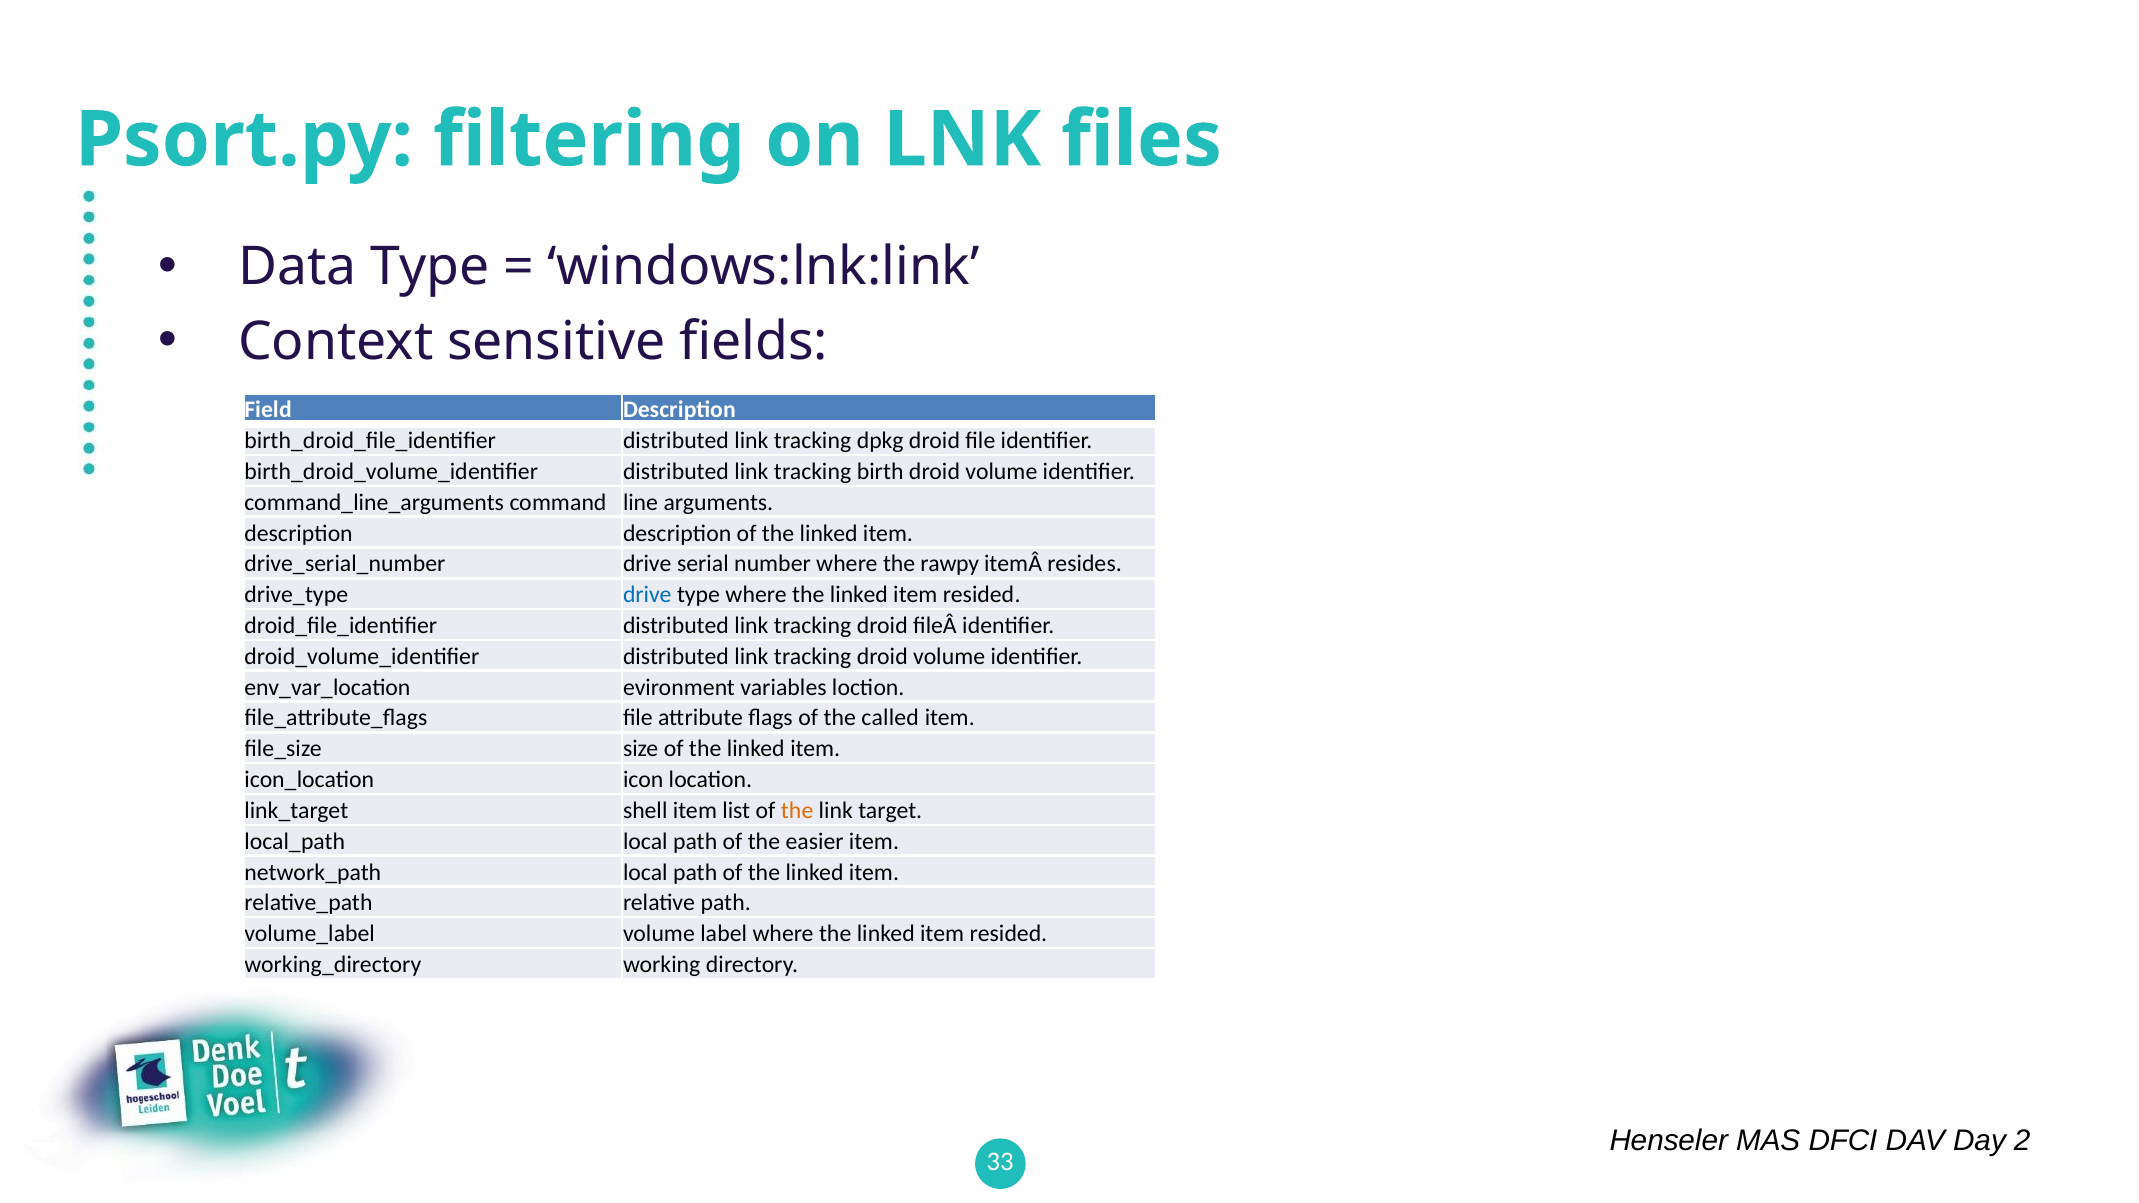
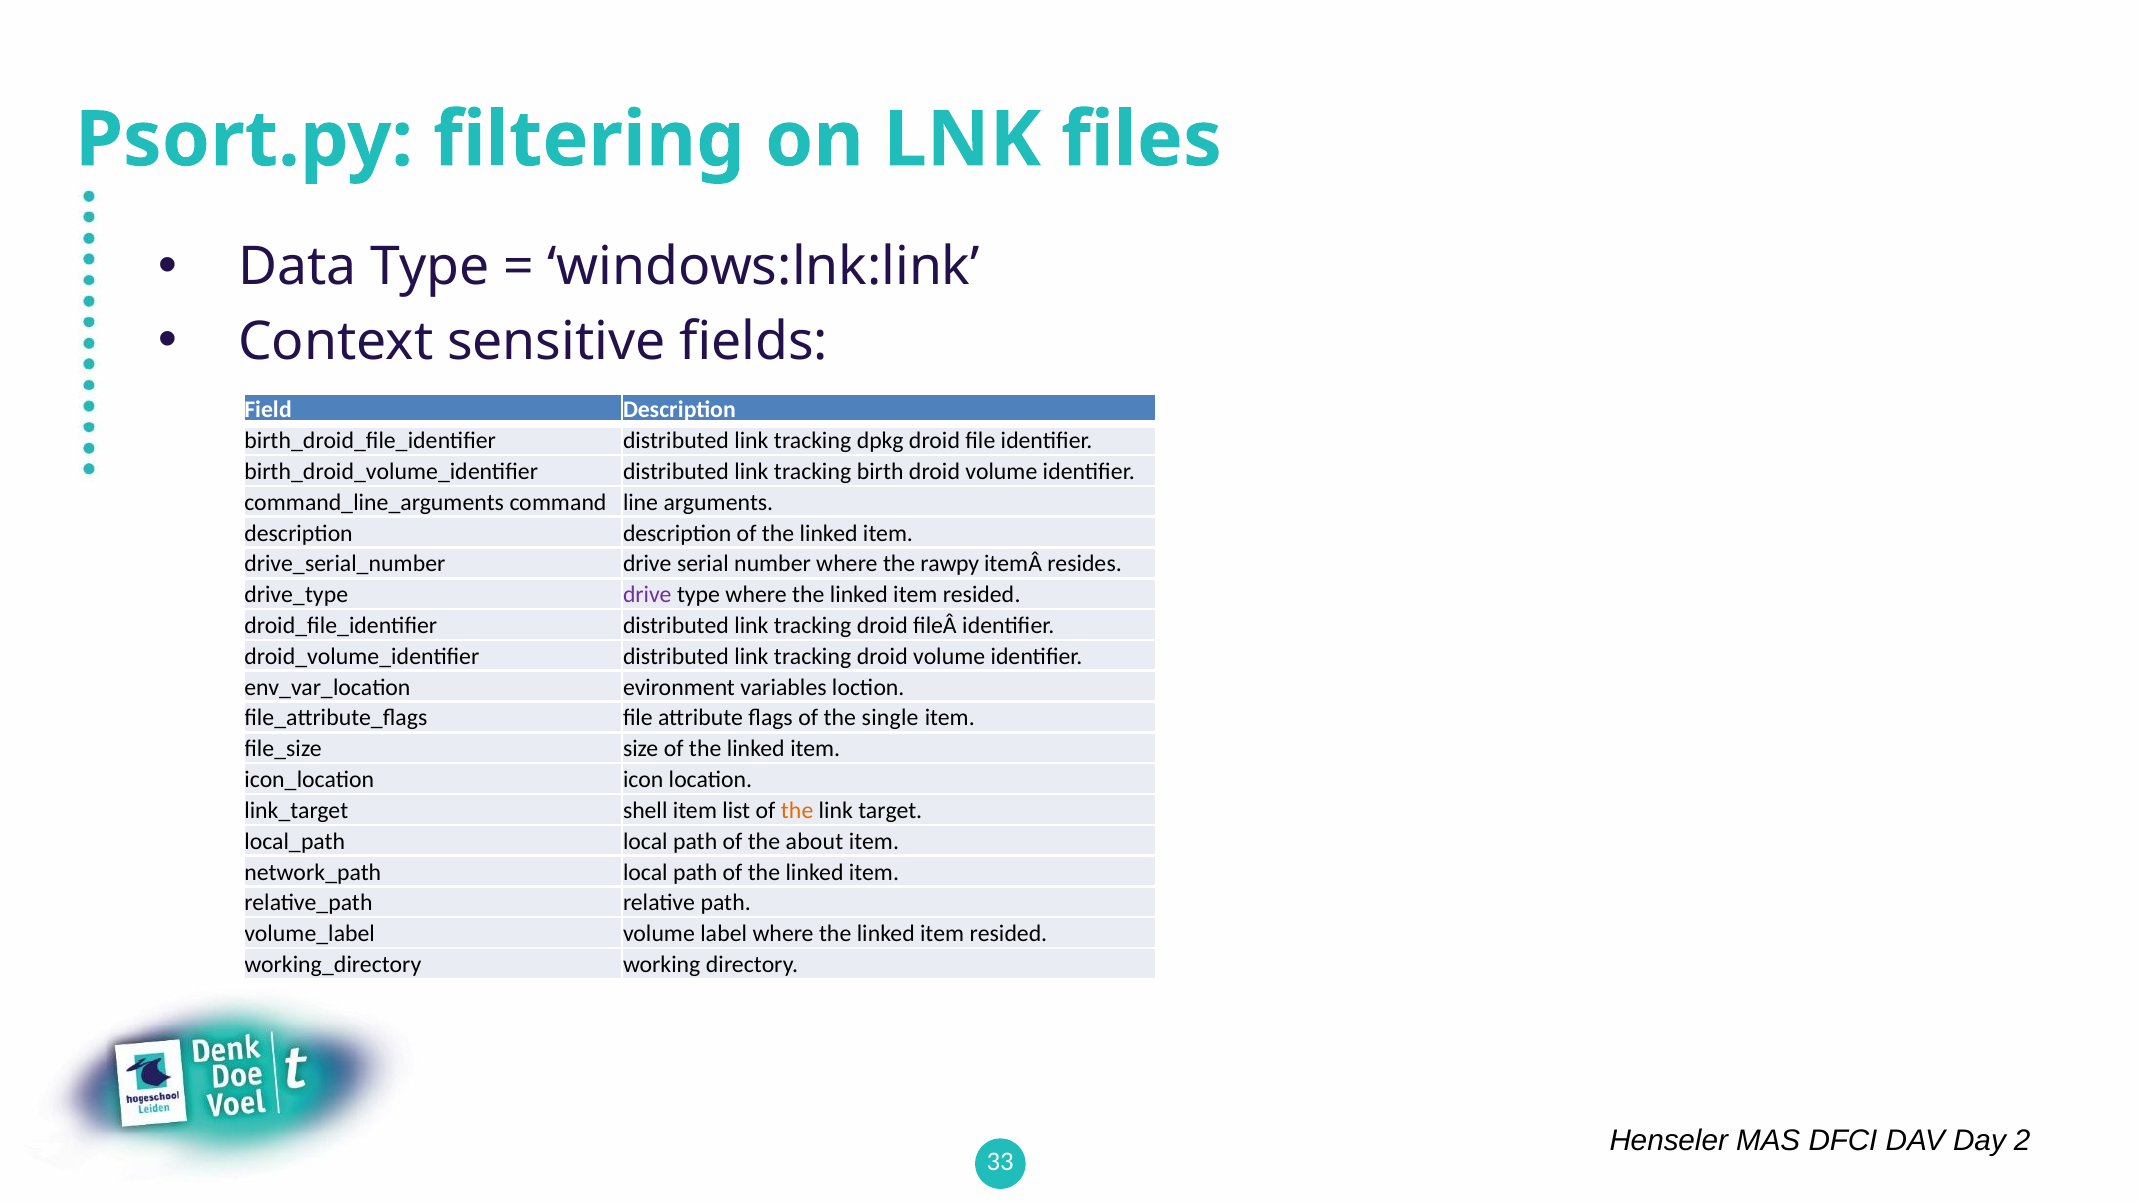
drive colour: blue -> purple (647, 595)
called: called -> single (890, 718)
easier: easier -> about (815, 842)
